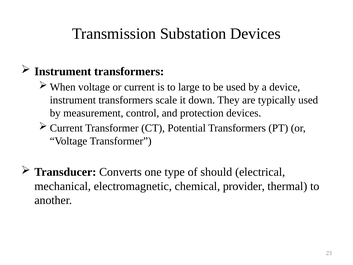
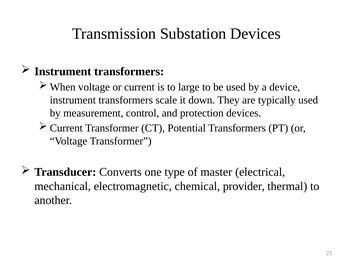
should: should -> master (216, 172)
